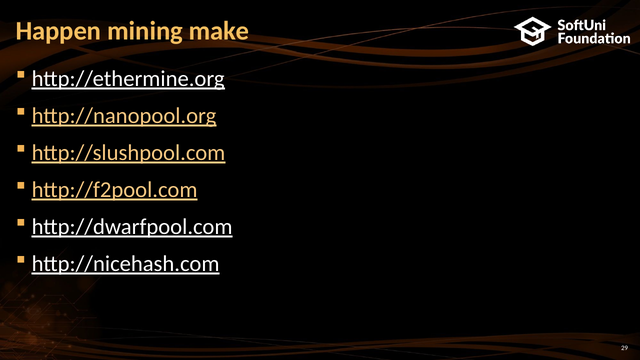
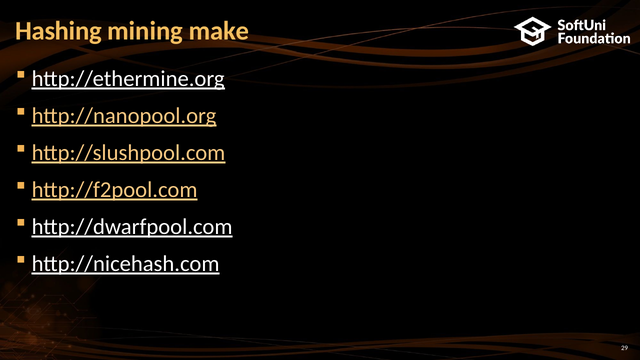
Happen: Happen -> Hashing (58, 31)
